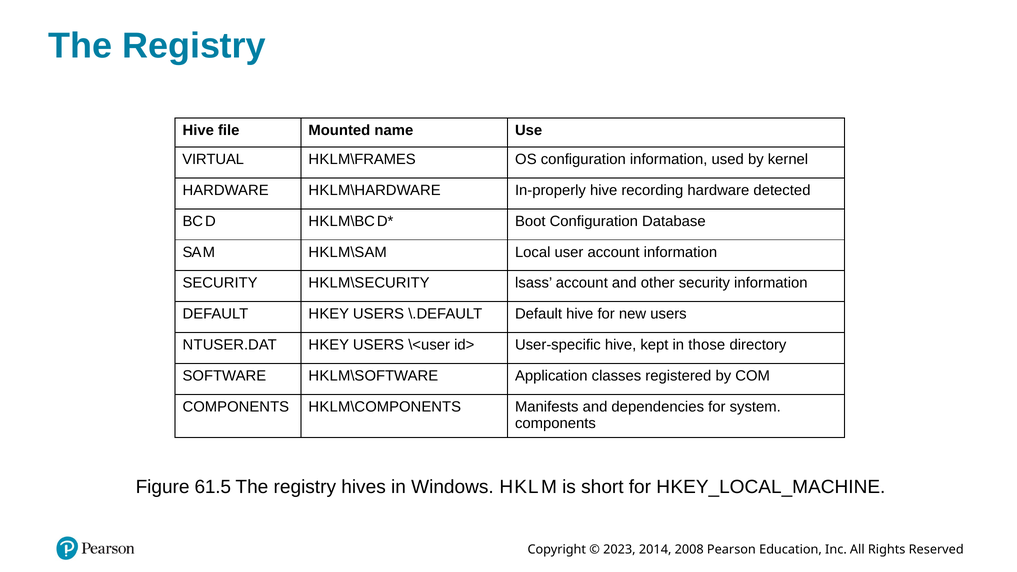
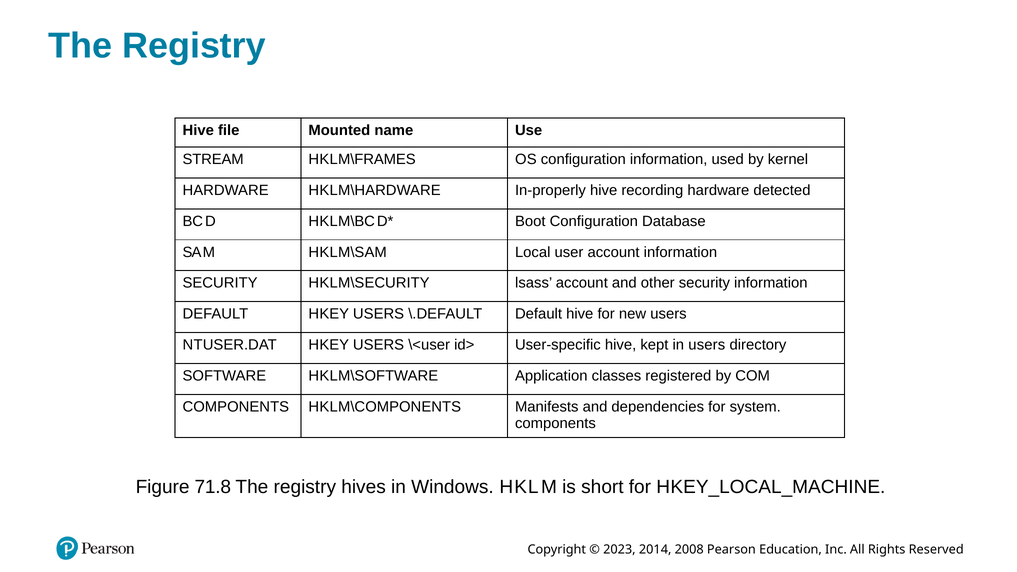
VIRTUAL: VIRTUAL -> STREAM (213, 159)
in those: those -> users (707, 345)
61.5: 61.5 -> 71.8 (213, 487)
